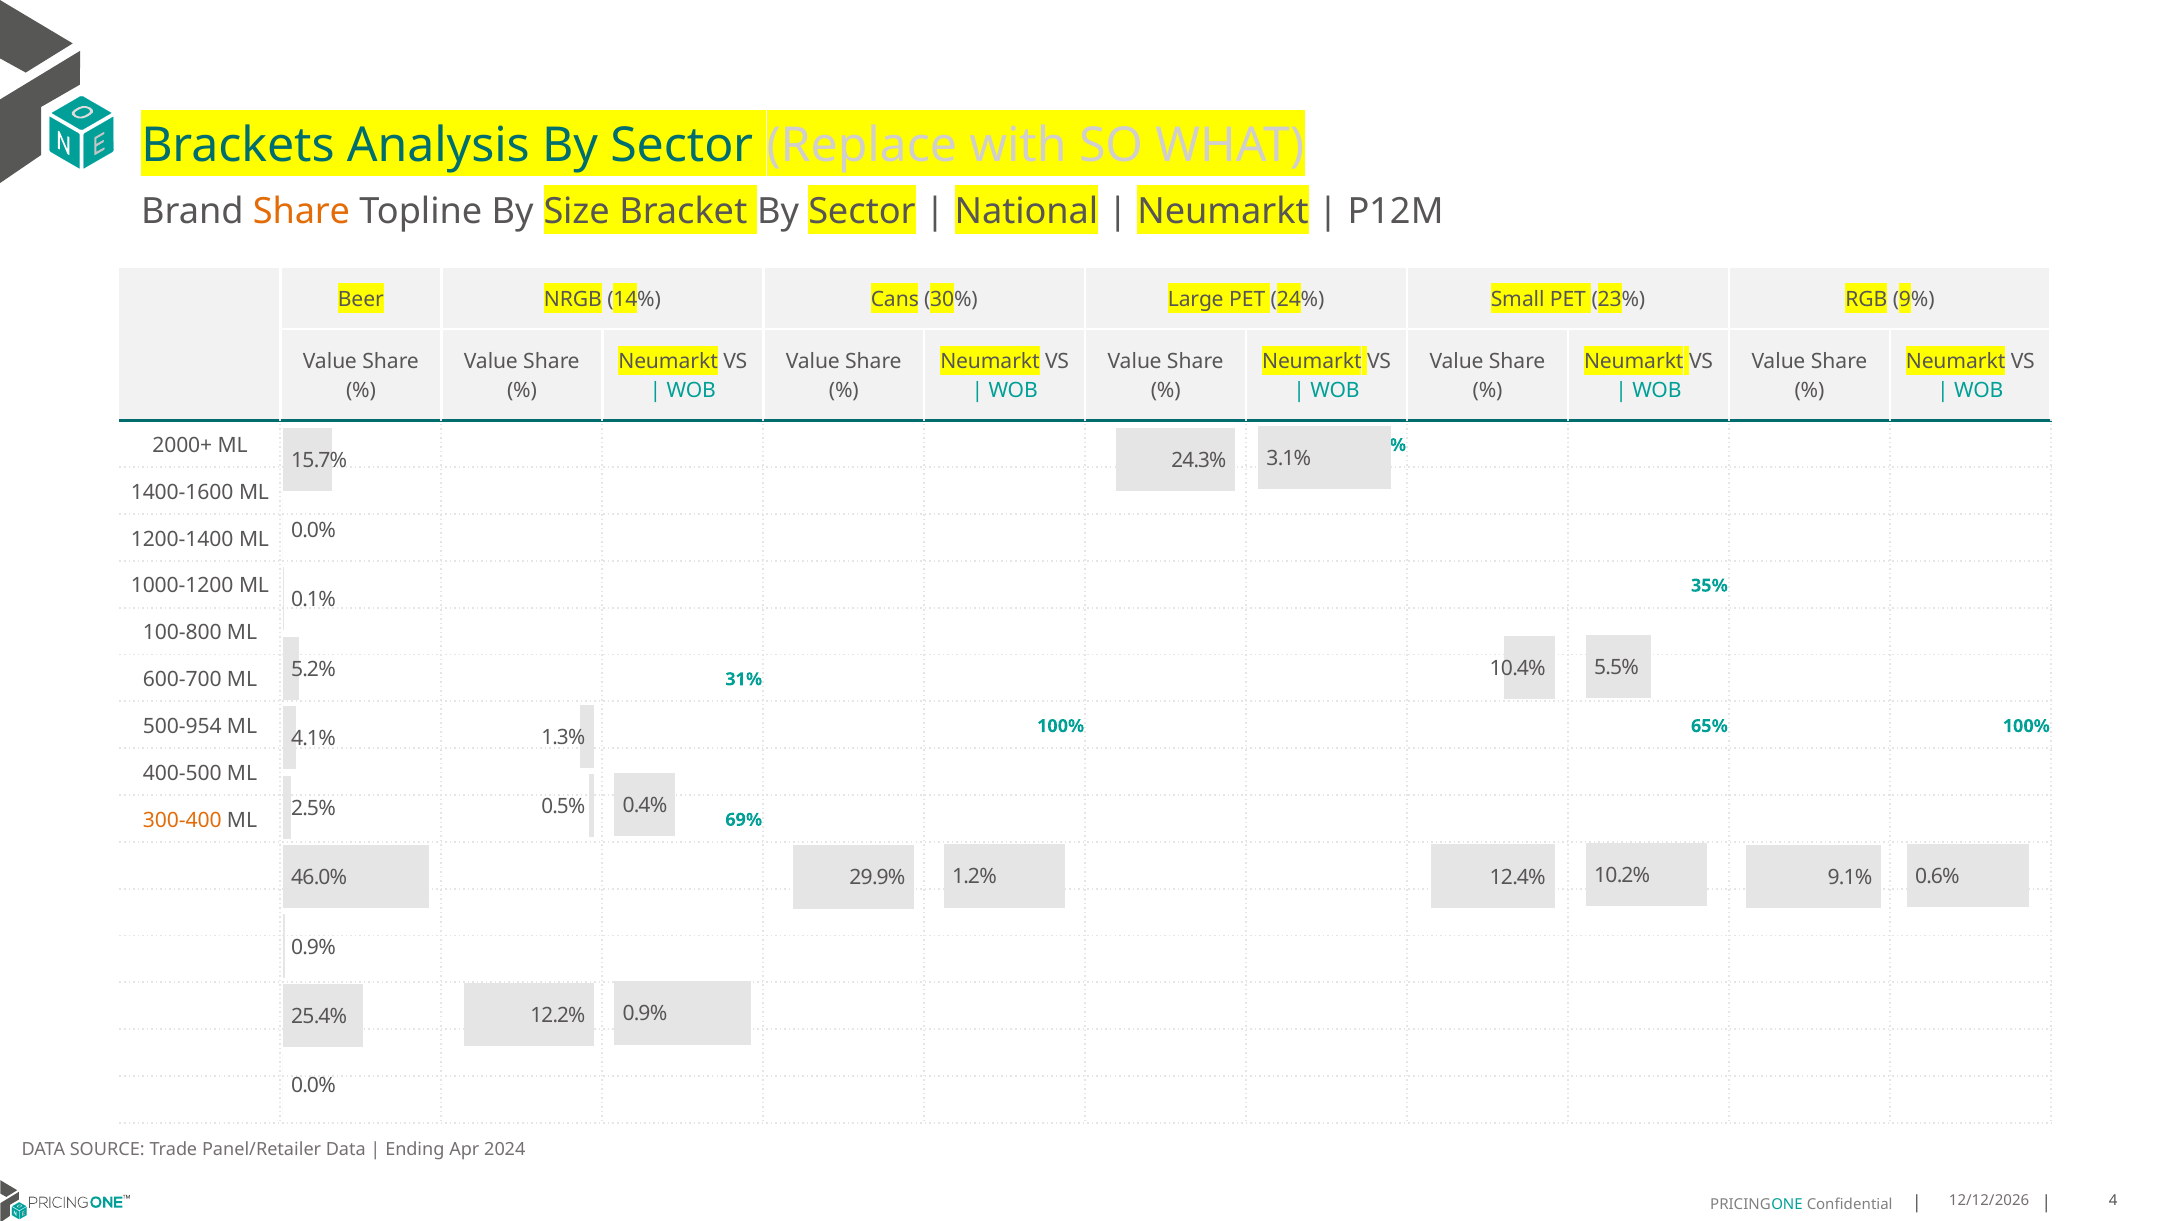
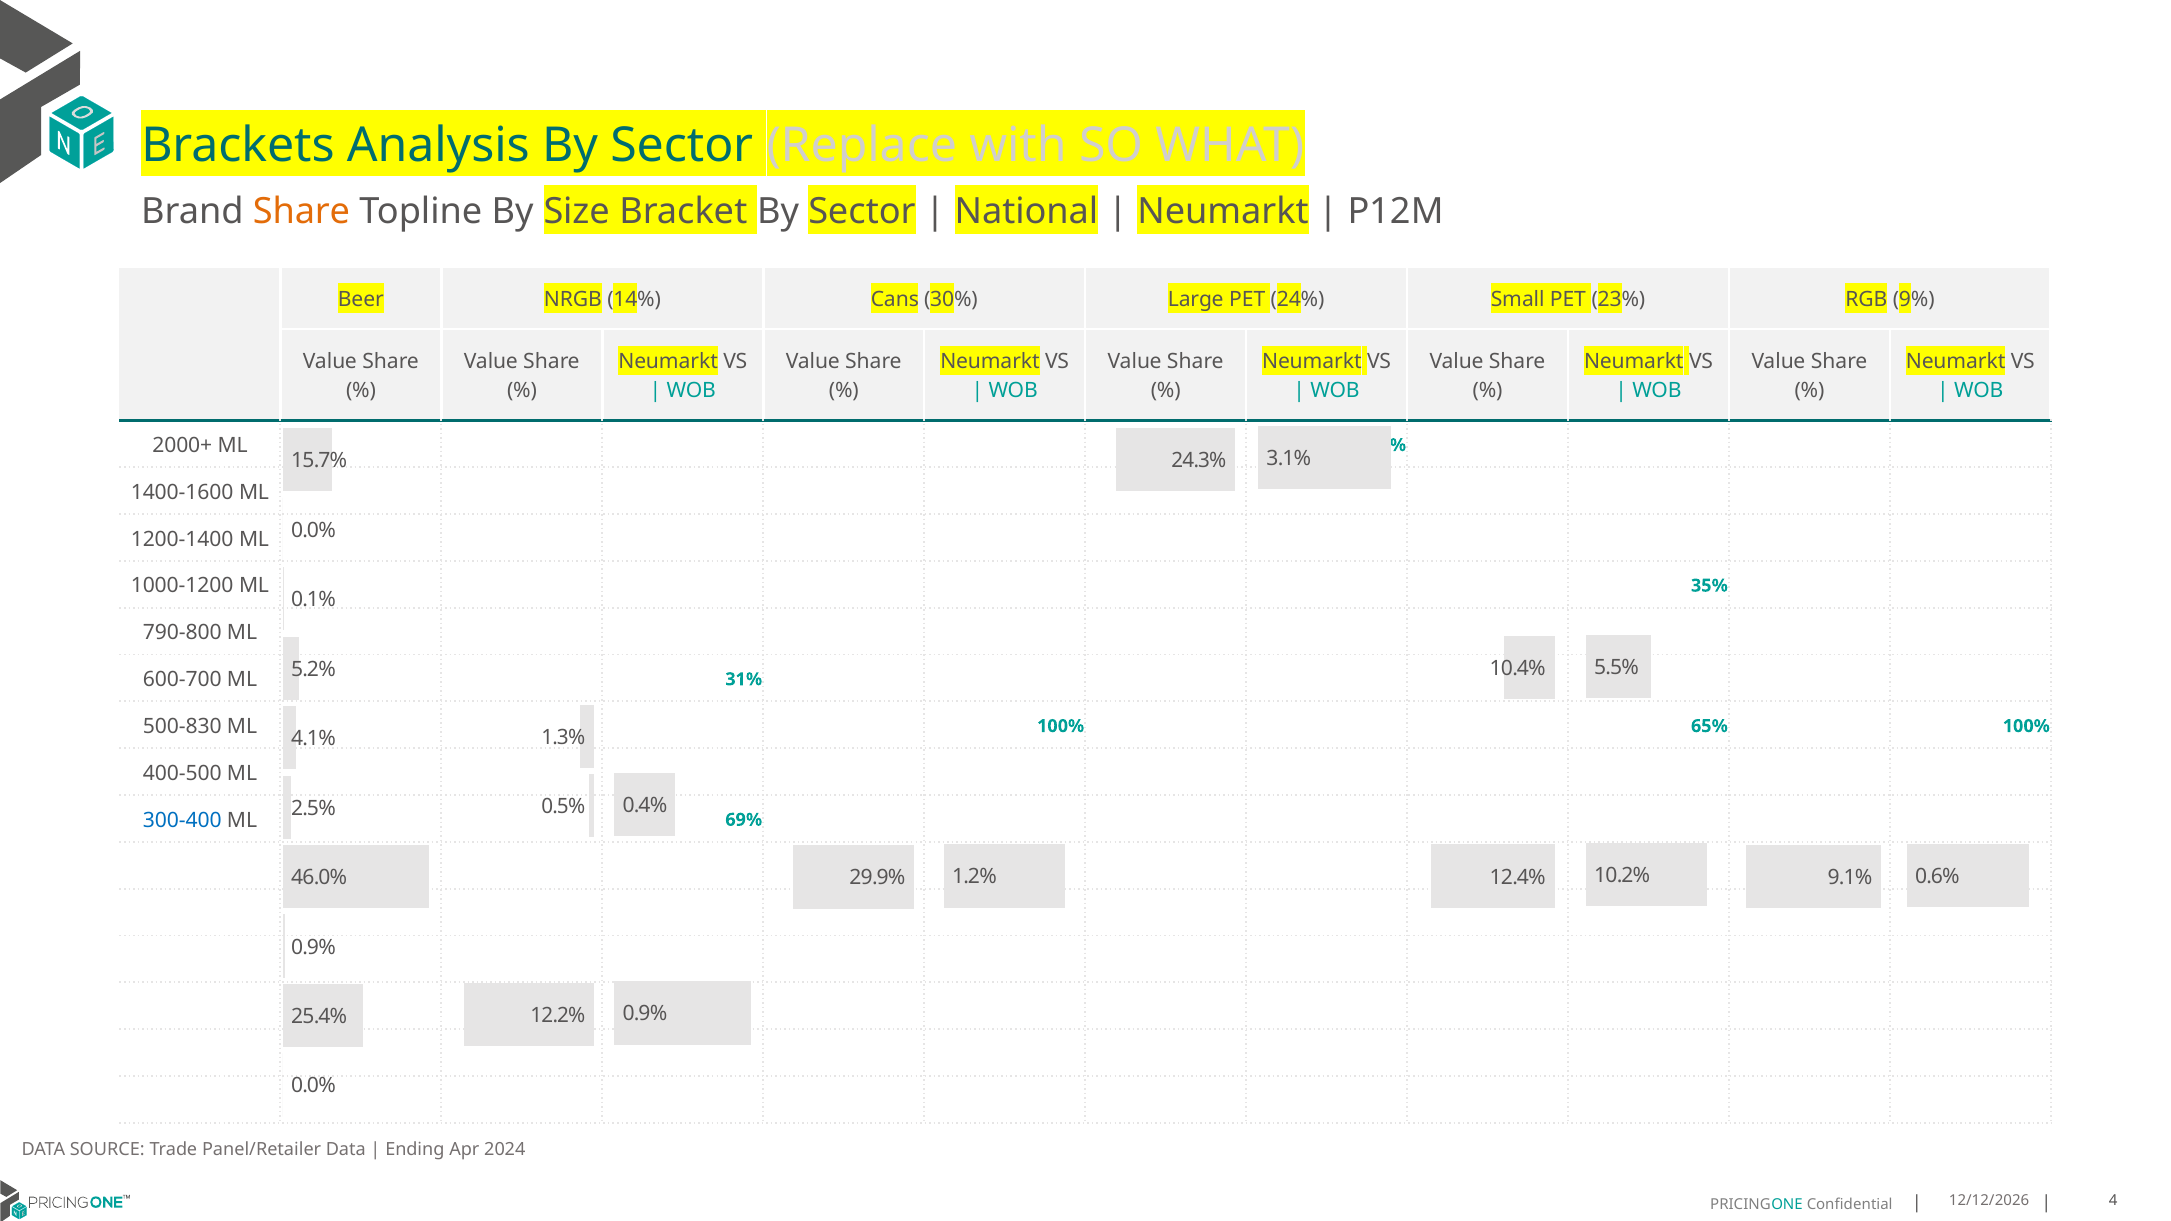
100-800: 100-800 -> 790-800 (182, 633)
500-954: 500-954 -> 500-830 (182, 727)
300-400 colour: orange -> blue (182, 820)
